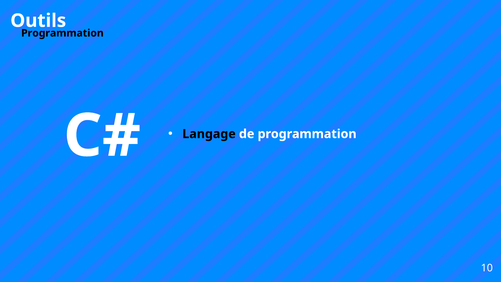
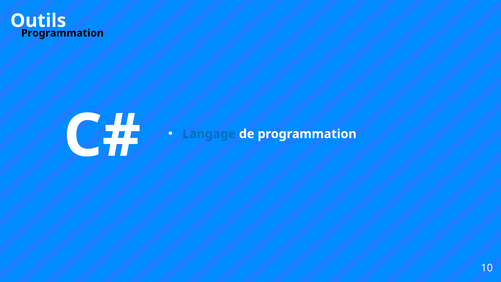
Langage colour: black -> blue (209, 134)
